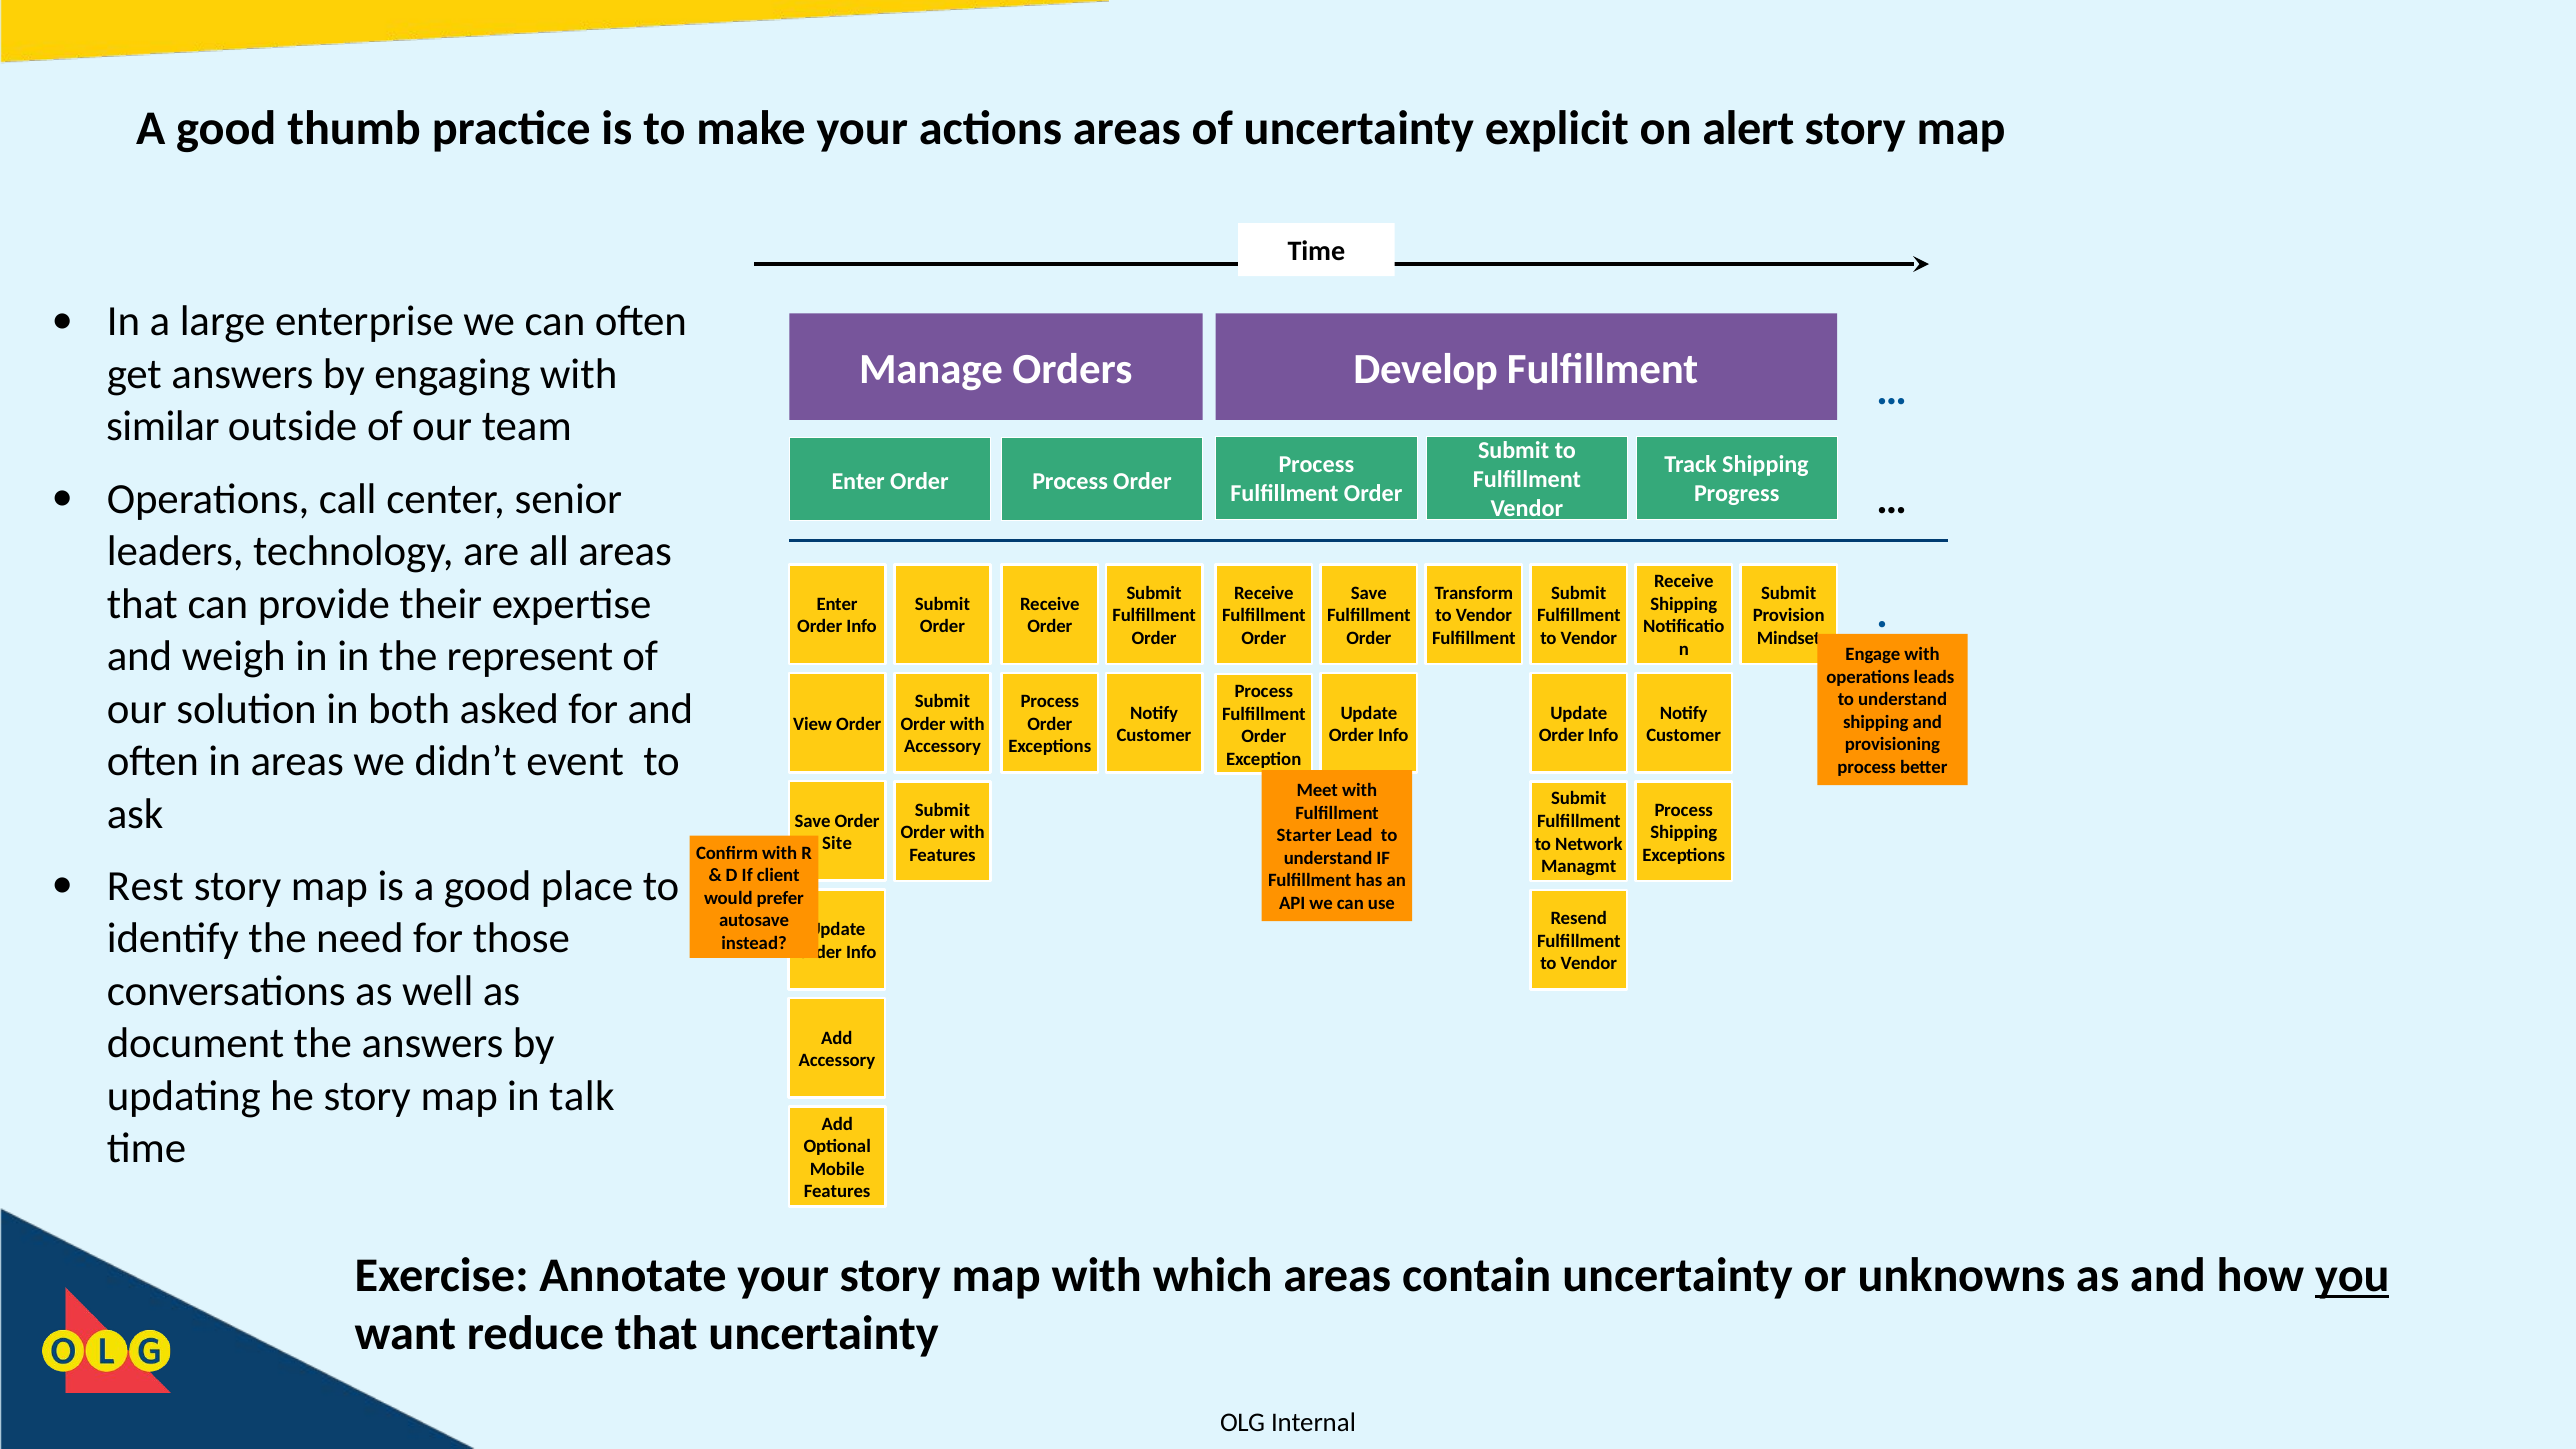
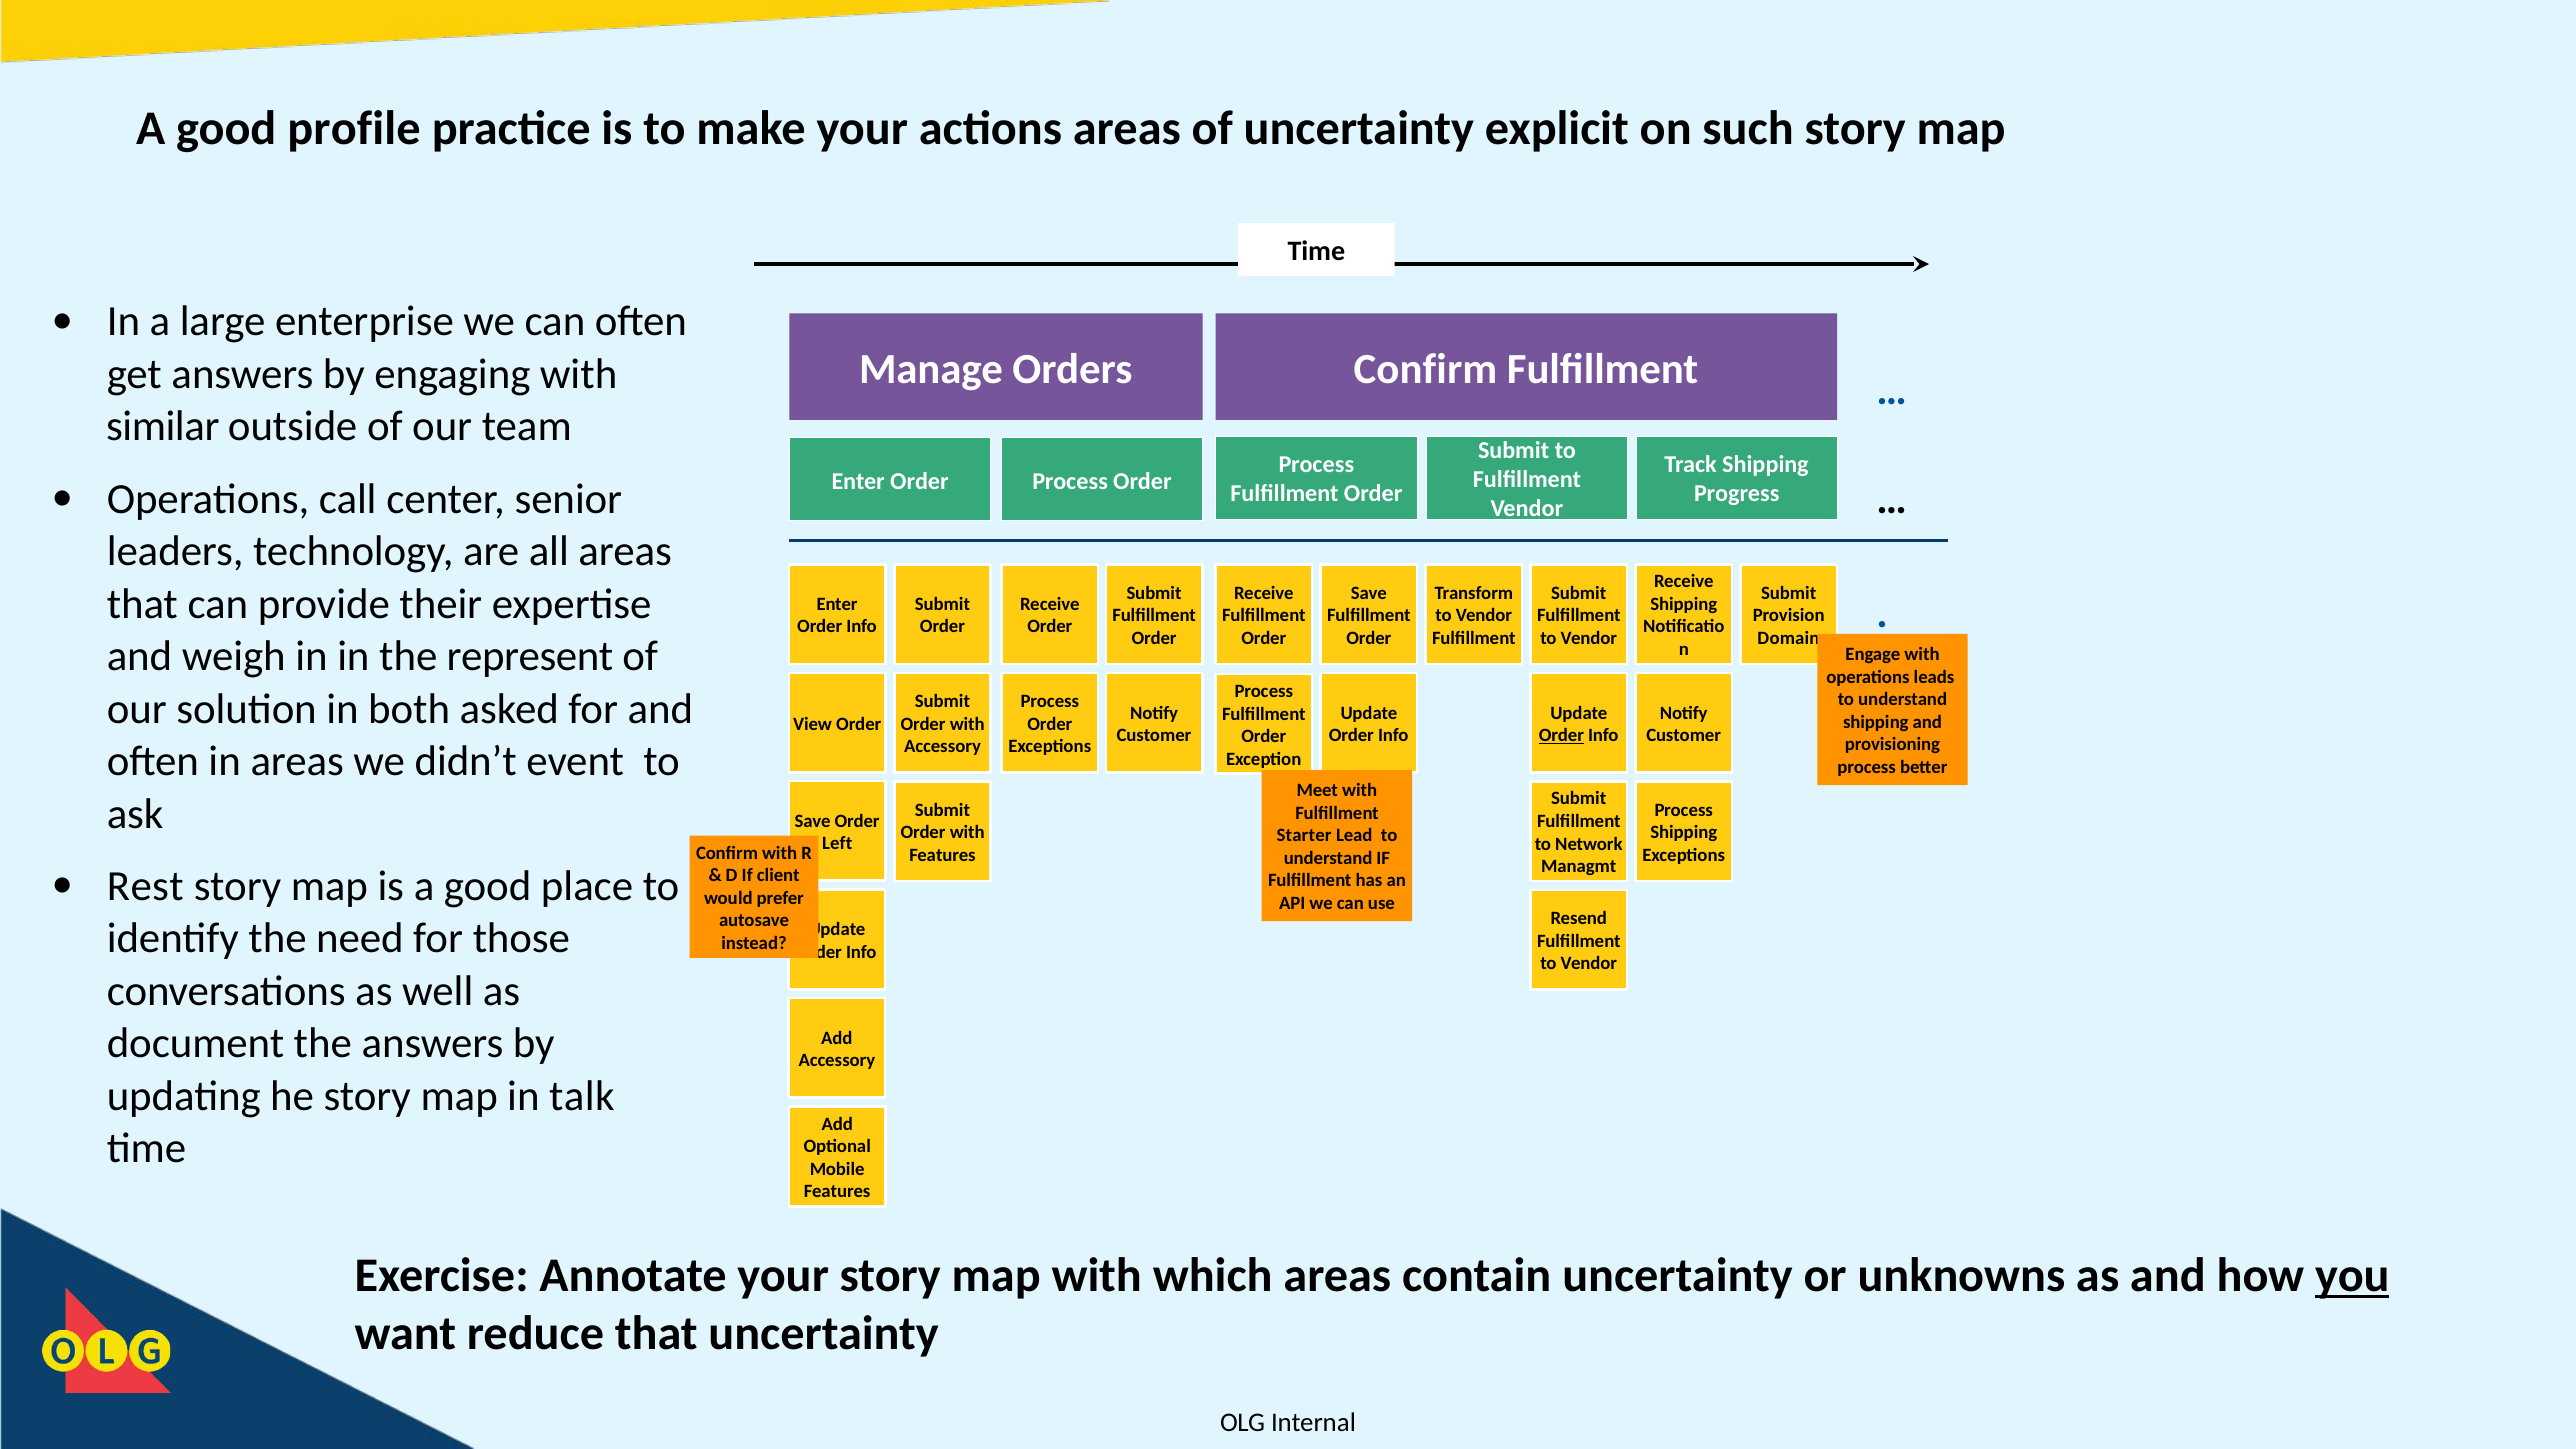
thumb: thumb -> profile (354, 129)
alert: alert -> such (1748, 129)
Orders Develop: Develop -> Confirm (1425, 370)
Mindset: Mindset -> Domain (1789, 638)
Order underline: none -> present (1561, 735)
Site: Site -> Left (837, 843)
